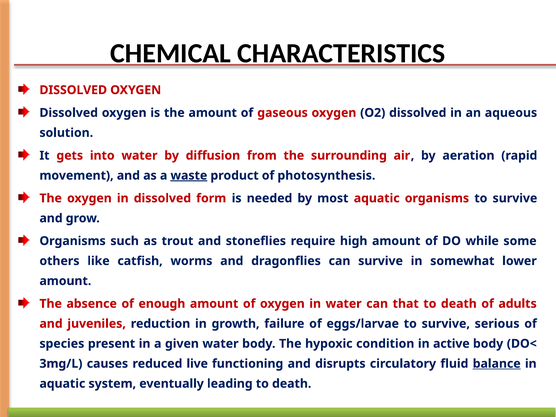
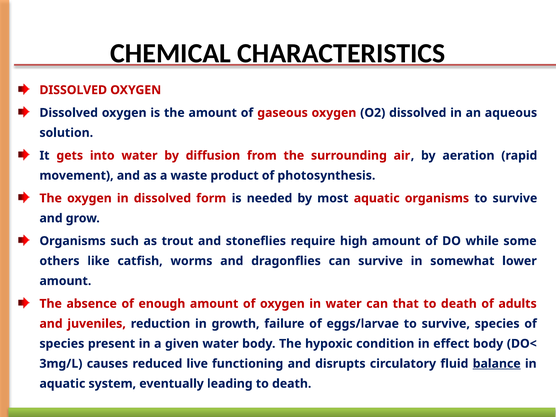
waste underline: present -> none (189, 176)
survive serious: serious -> species (497, 324)
active: active -> effect (451, 344)
